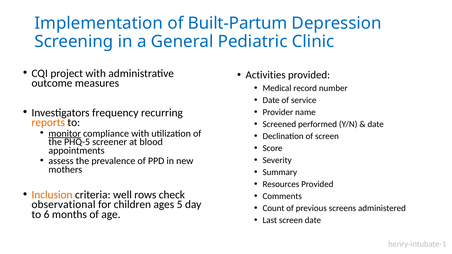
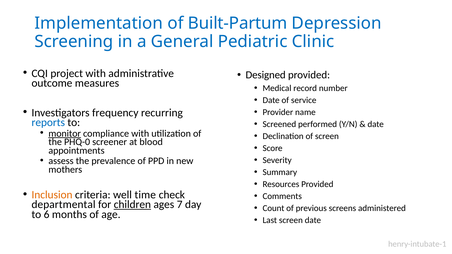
Activities: Activities -> Designed (266, 75)
reports colour: orange -> blue (48, 122)
PHQ-5: PHQ-5 -> PHQ-0 (77, 142)
rows: rows -> time (145, 195)
observational: observational -> departmental (64, 205)
children underline: none -> present (132, 205)
5: 5 -> 7 (180, 205)
